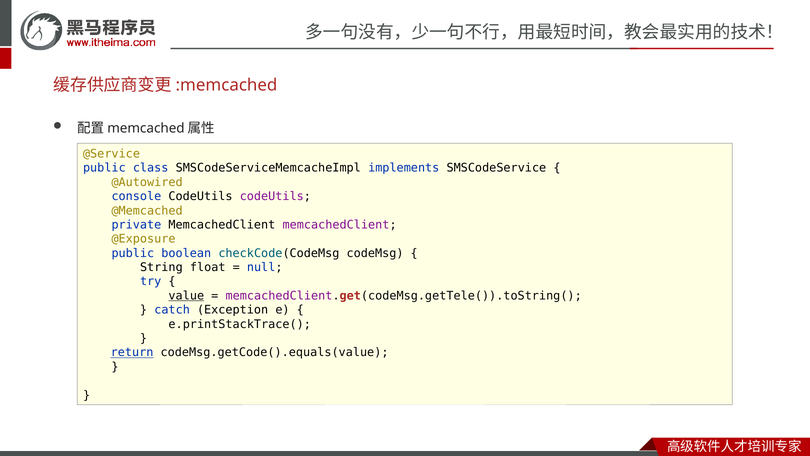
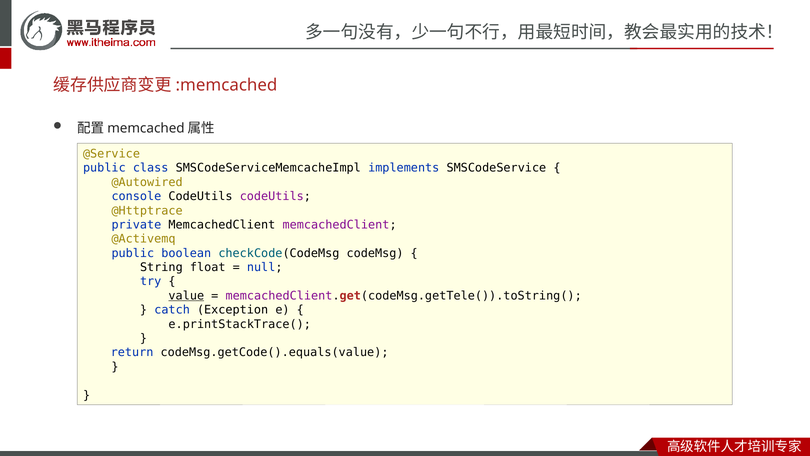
@Memcached: @Memcached -> @Httptrace (147, 210)
@Exposure: @Exposure -> @Activemq (144, 239)
return underline: present -> none (132, 352)
